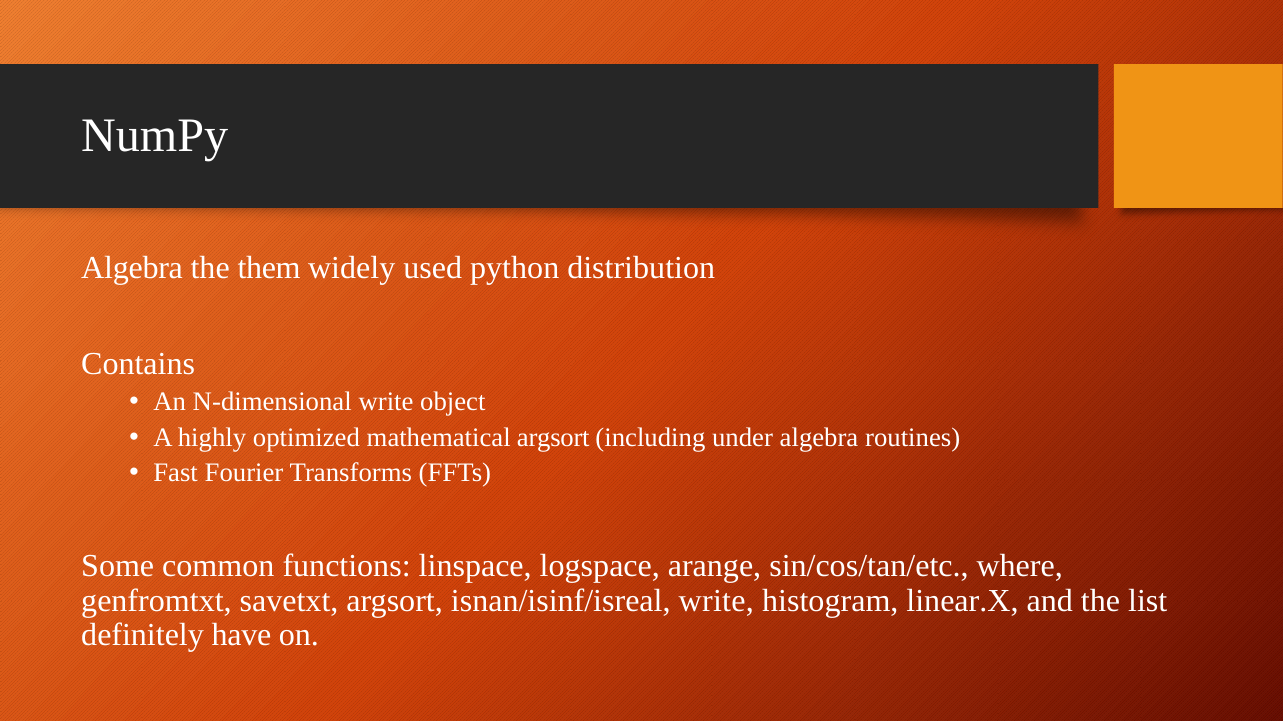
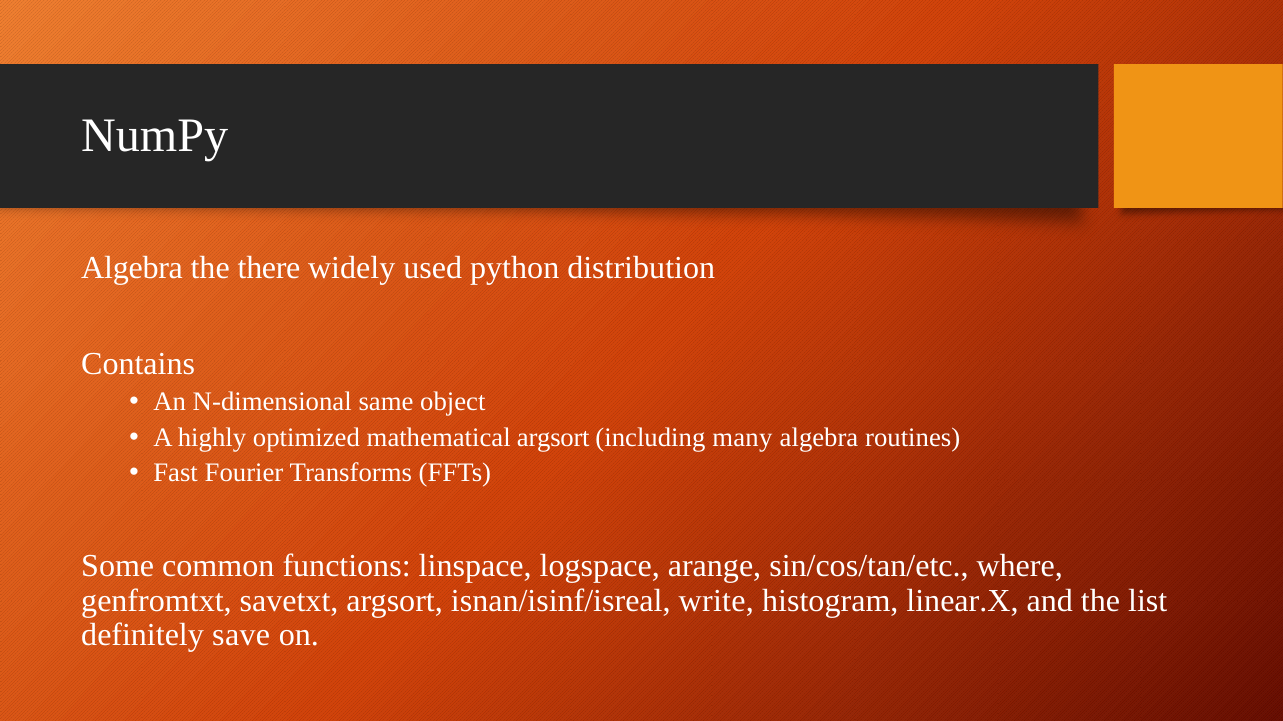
them: them -> there (269, 268)
N-dimensional write: write -> same (386, 402)
under: under -> many (742, 438)
have: have -> save (241, 636)
